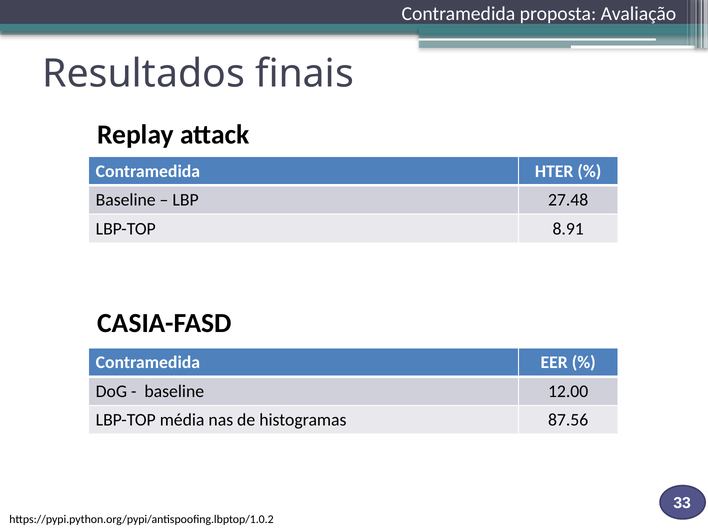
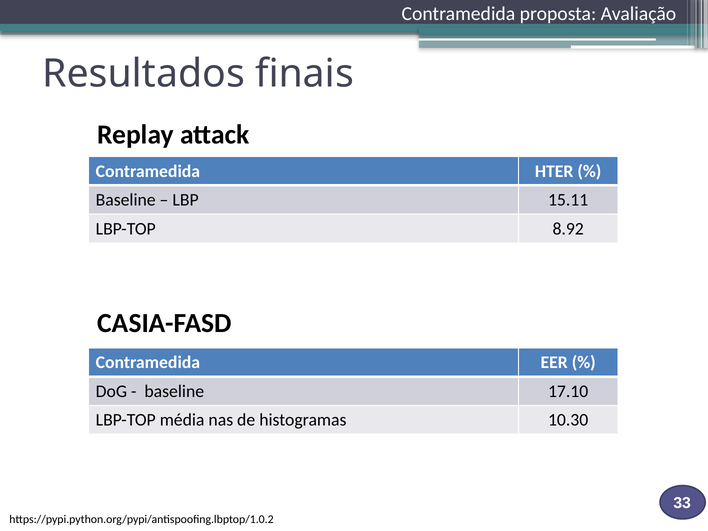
27.48: 27.48 -> 15.11 (568, 200)
8.91: 8.91 -> 8.92 (568, 229)
12.00: 12.00 -> 17.10 (568, 391)
87.56: 87.56 -> 10.30 (568, 420)
